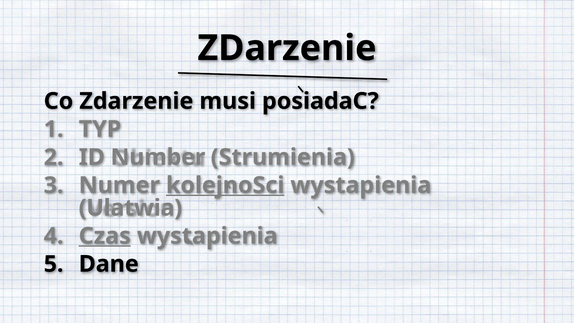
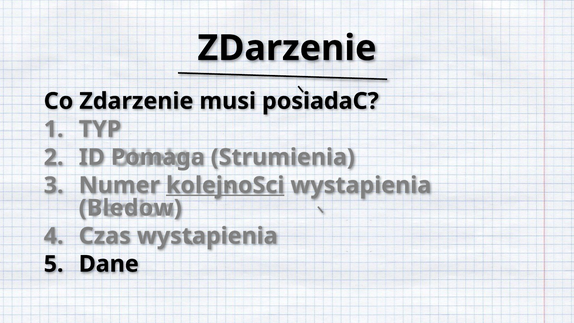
Number: Number -> Pomaga (158, 157)
Ulatwia: Ulatwia -> Bledow (130, 208)
Czas underline: present -> none (105, 236)
